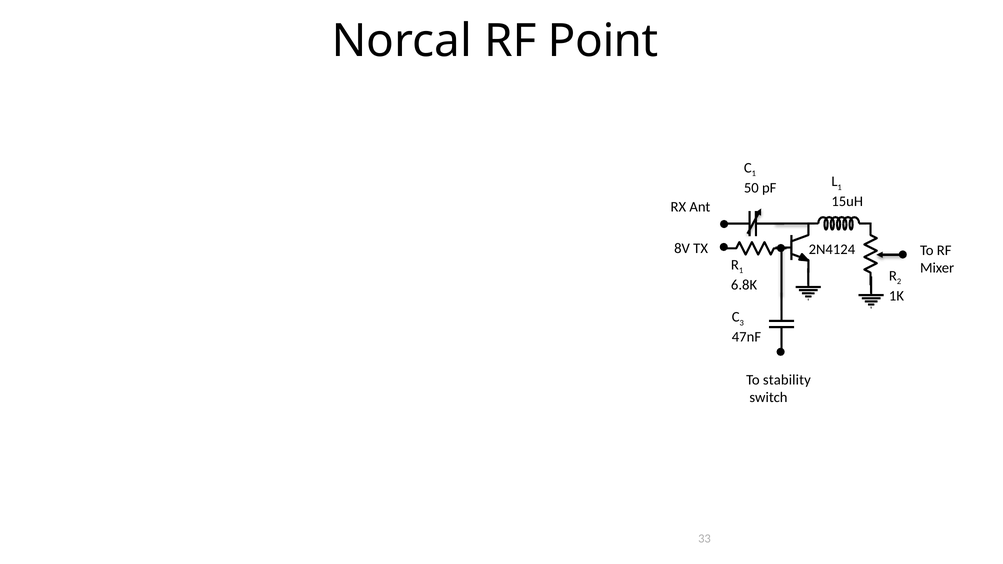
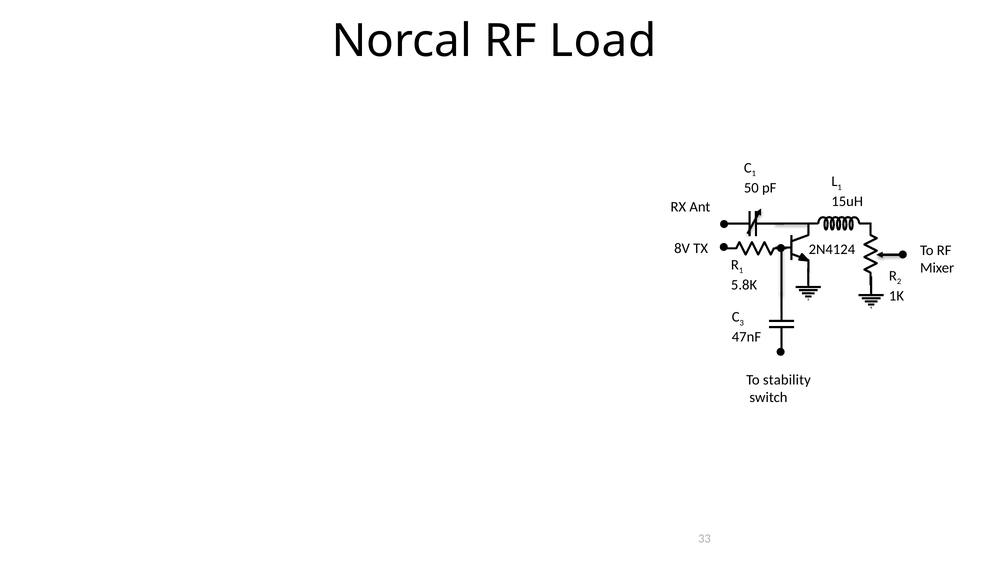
Point: Point -> Load (603, 41)
6.8K: 6.8K -> 5.8K (744, 285)
